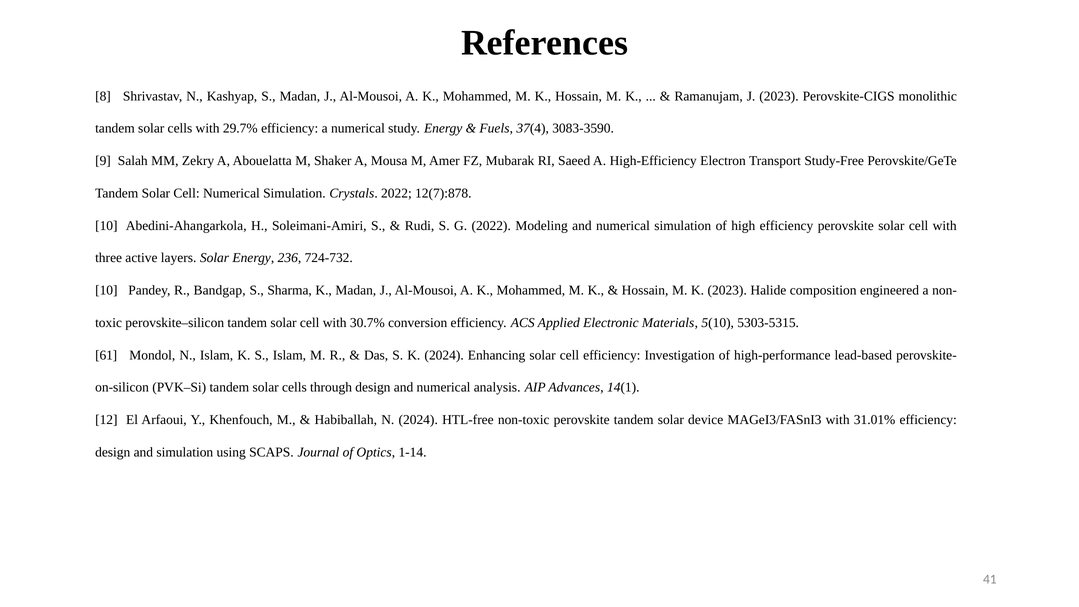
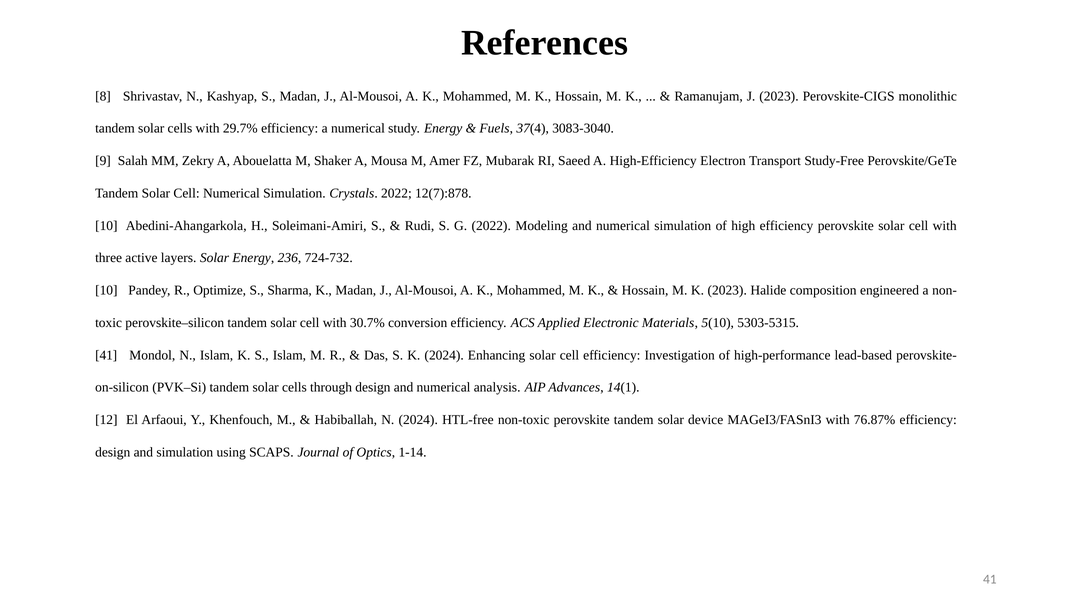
3083-3590: 3083-3590 -> 3083-3040 (583, 129)
Bandgap: Bandgap -> Optimize (220, 290)
61: 61 -> 41 (106, 355)
31.01%: 31.01% -> 76.87% (875, 420)
